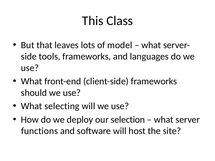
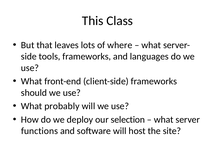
model: model -> where (120, 45)
selecting: selecting -> probably (62, 106)
